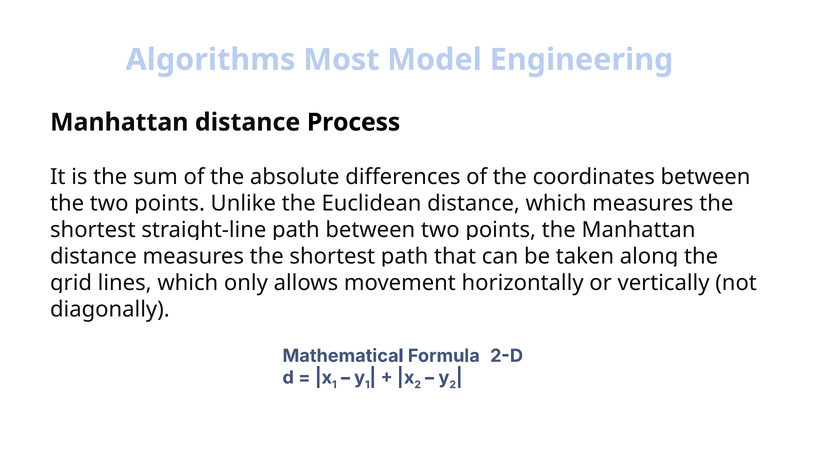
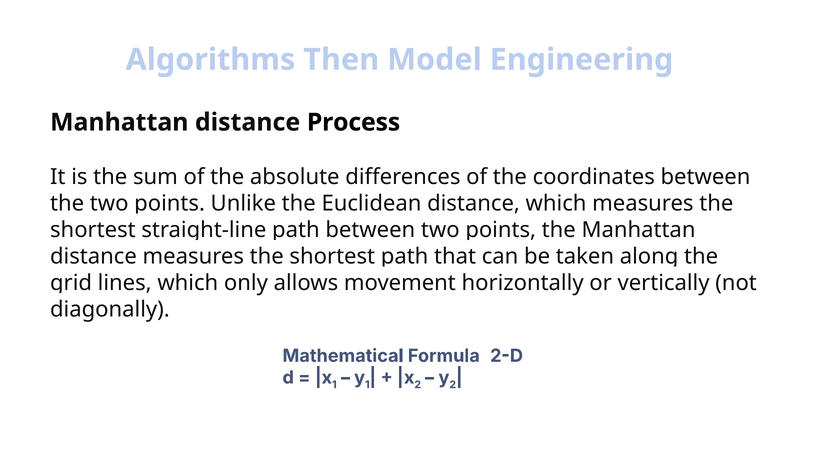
Most: Most -> Then (341, 60)
